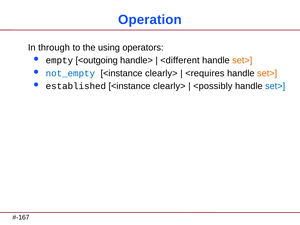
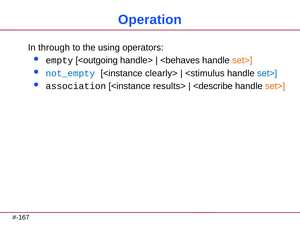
<different: <different -> <behaves (180, 60)
<requires: <requires -> <stimulus (205, 73)
set> colour: orange -> blue (267, 73)
established: established -> association (76, 86)
clearly>: clearly> -> results> (169, 86)
<possibly: <possibly -> <describe (213, 86)
set> colour: blue -> orange (275, 86)
